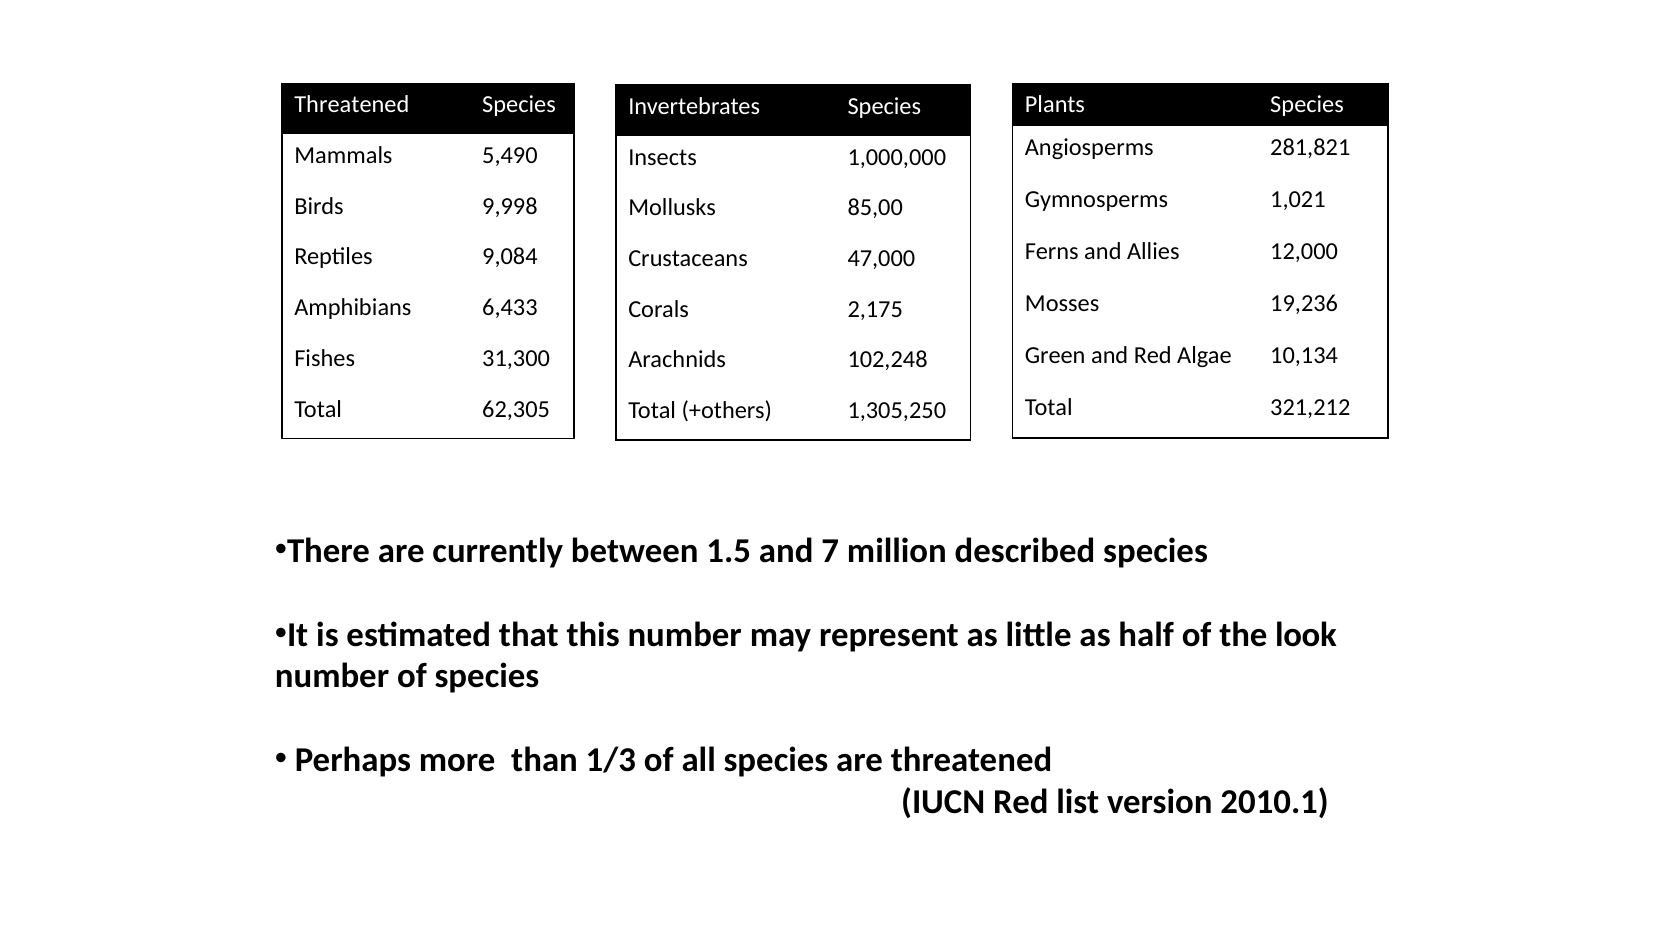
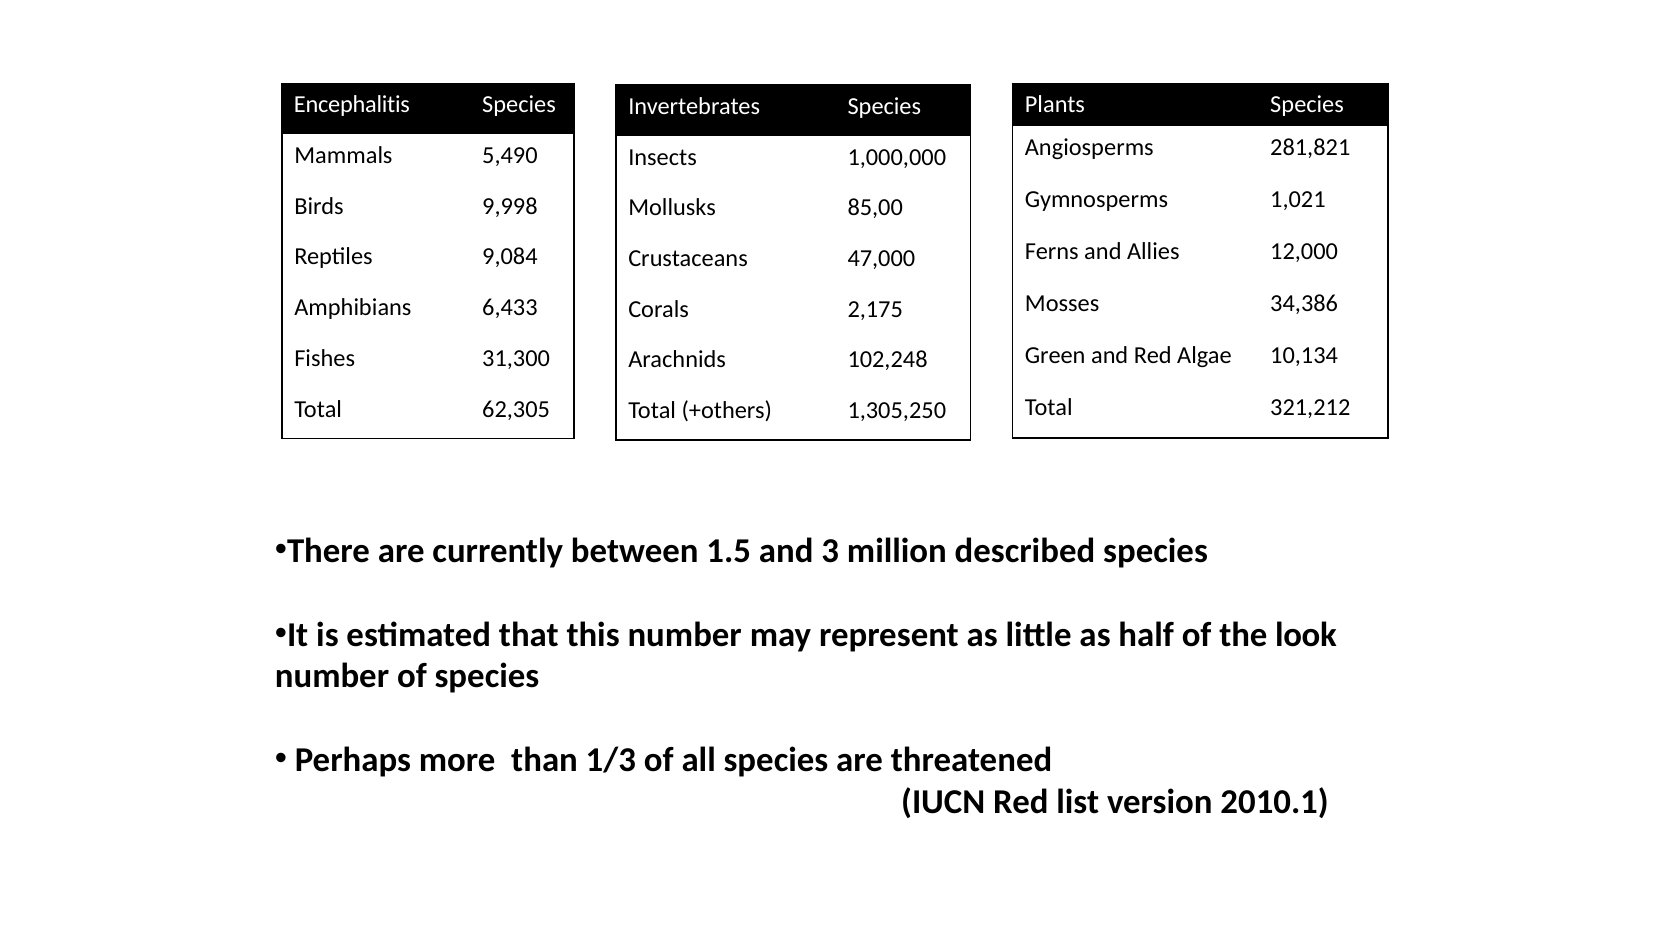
Threatened: Threatened -> Encephalitis (352, 105)
19,236: 19,236 -> 34,386 (1304, 304)
7: 7 -> 3 (830, 551)
